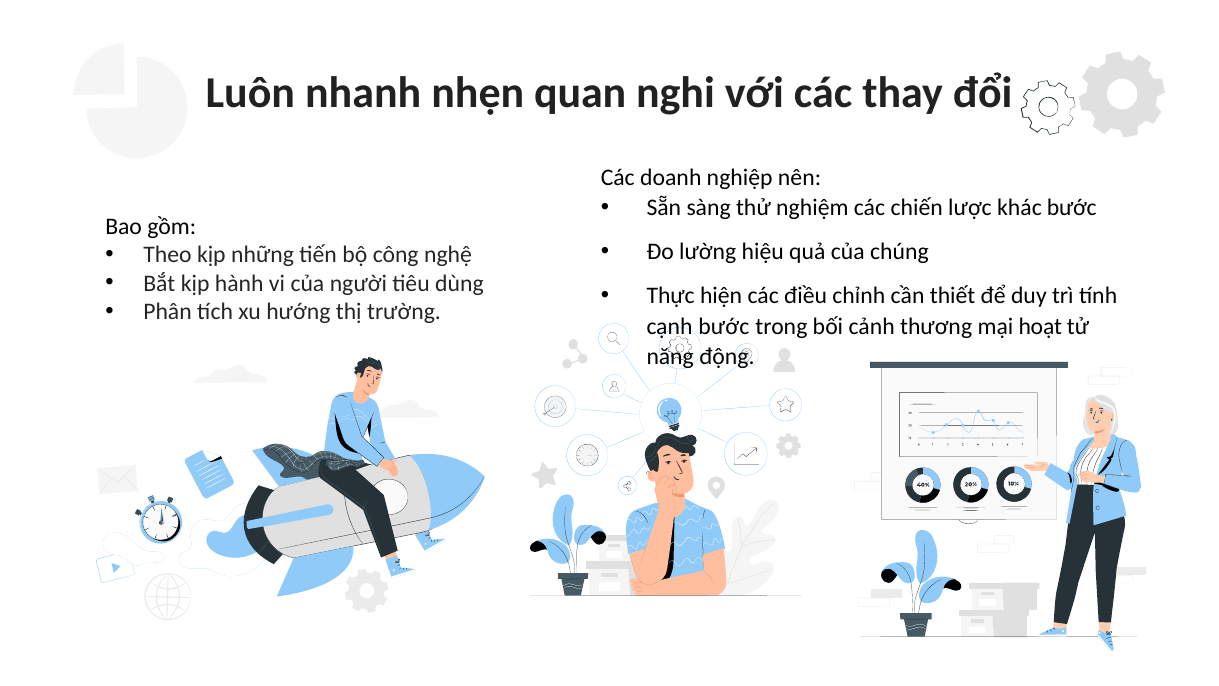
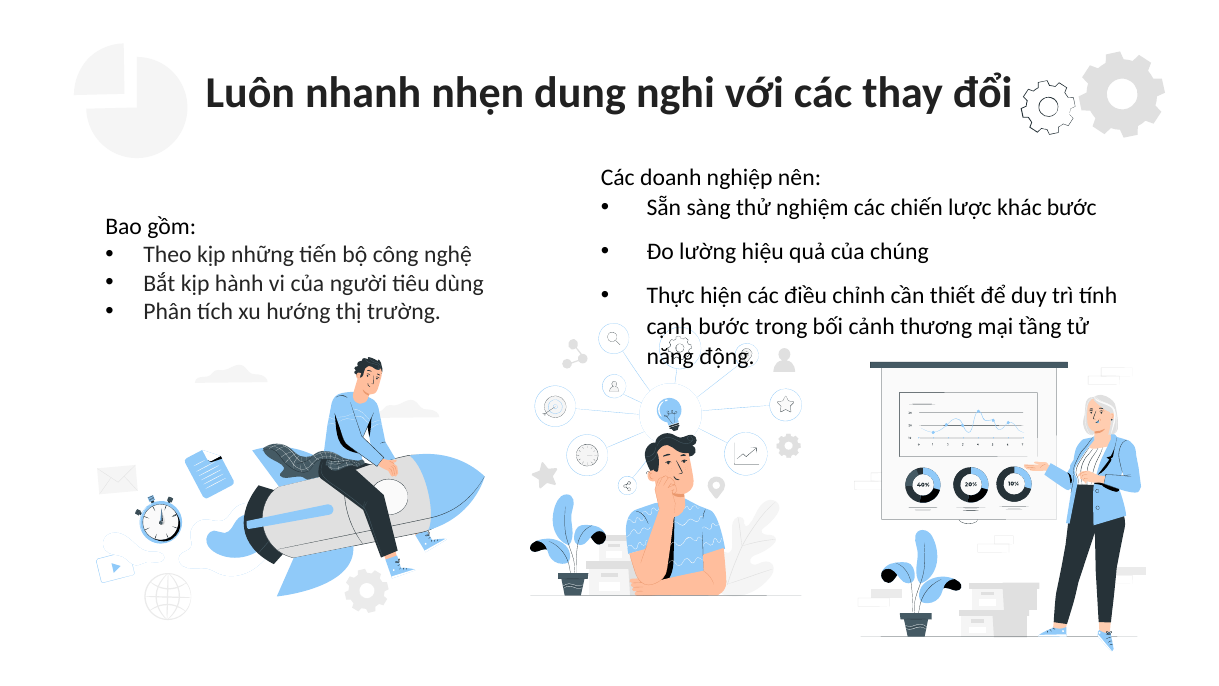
quan: quan -> dung (580, 93)
hoạt: hoạt -> tầng (1040, 326)
